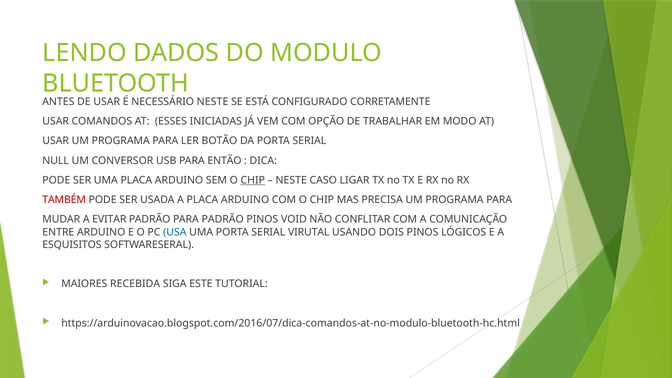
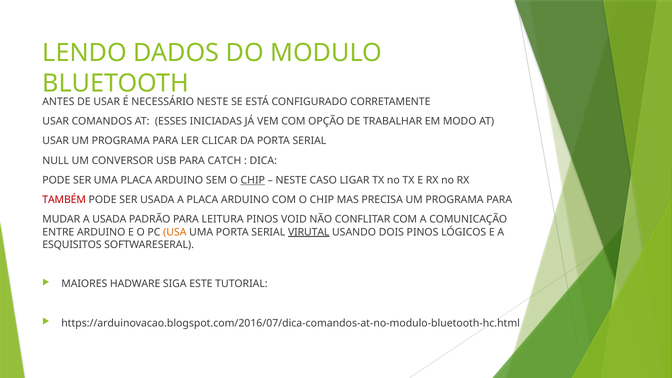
BOTÃO: BOTÃO -> CLICAR (219, 141)
ENTÃO: ENTÃO -> CATCH (224, 161)
A EVITAR: EVITAR -> USADA (109, 219)
PARA PADRÃO: PADRÃO -> LEITURA (223, 219)
USA colour: blue -> orange (175, 232)
VIRUTAL underline: none -> present (309, 232)
RECEBIDA: RECEBIDA -> HADWARE (135, 284)
